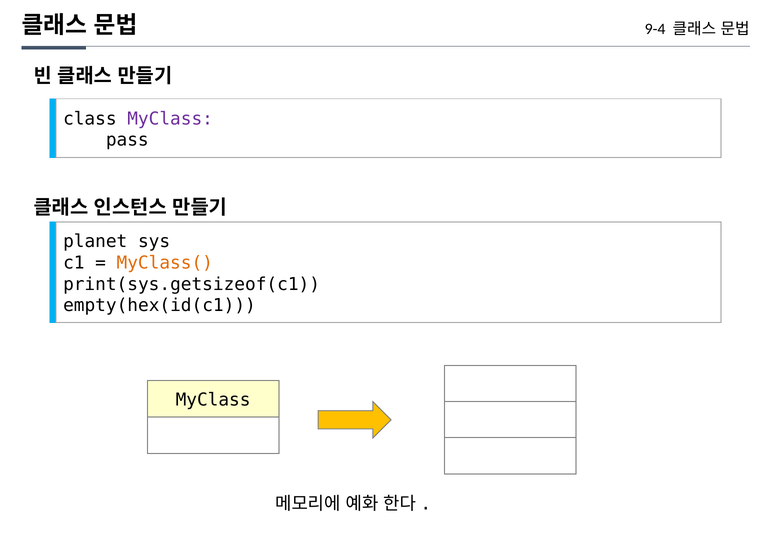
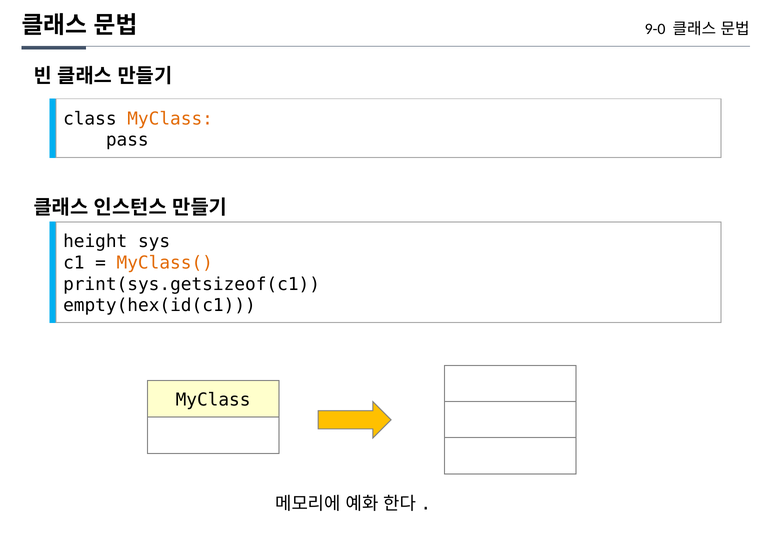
9-4: 9-4 -> 9-0 (655, 29)
MyClass colour: purple -> orange (170, 119)
planet: planet -> height (95, 241)
